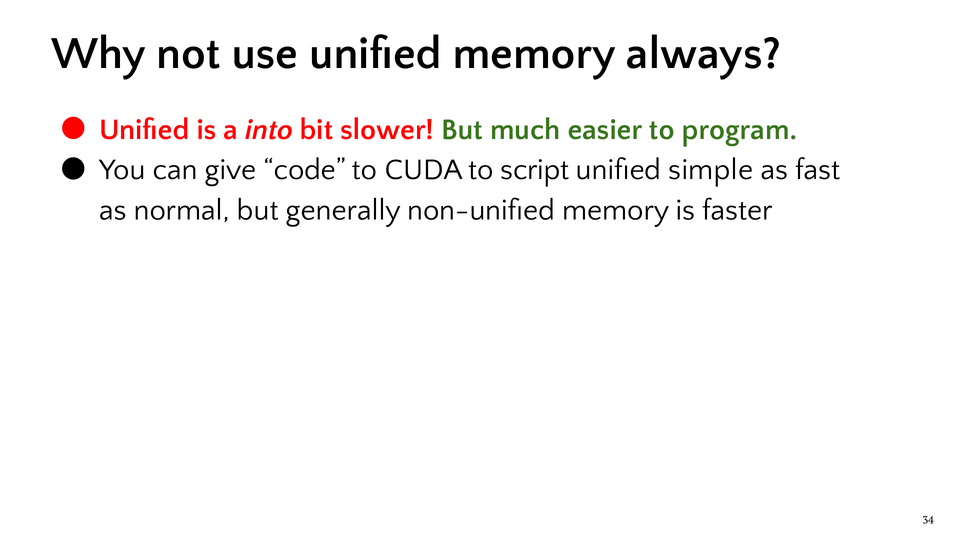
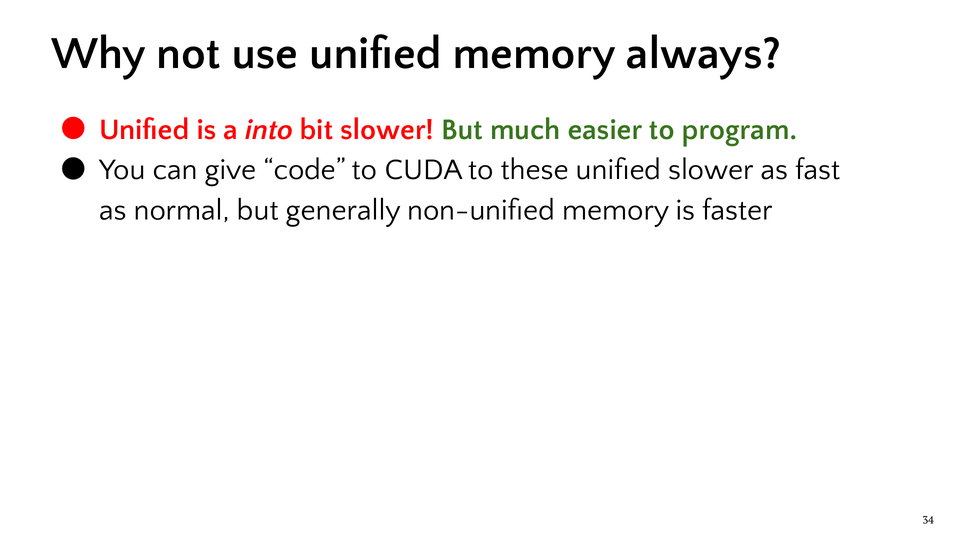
script: script -> these (535, 170)
unified simple: simple -> slower (711, 170)
